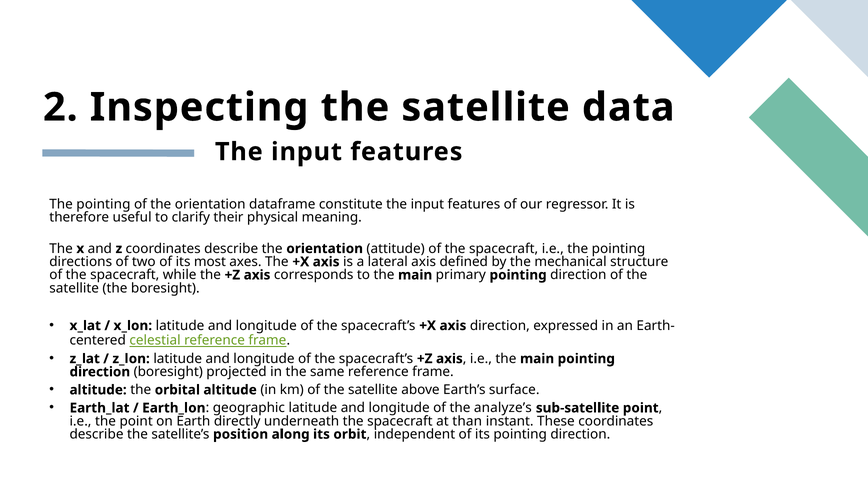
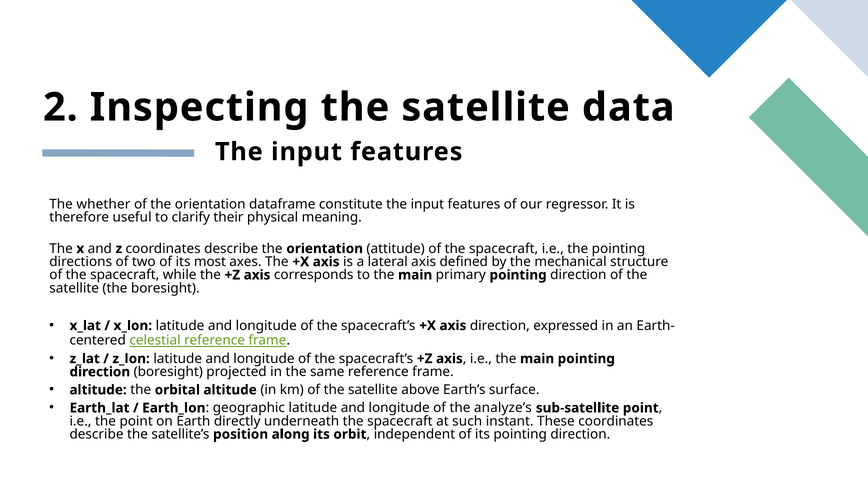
pointing: pointing -> whether (103, 204)
than: than -> such (467, 421)
